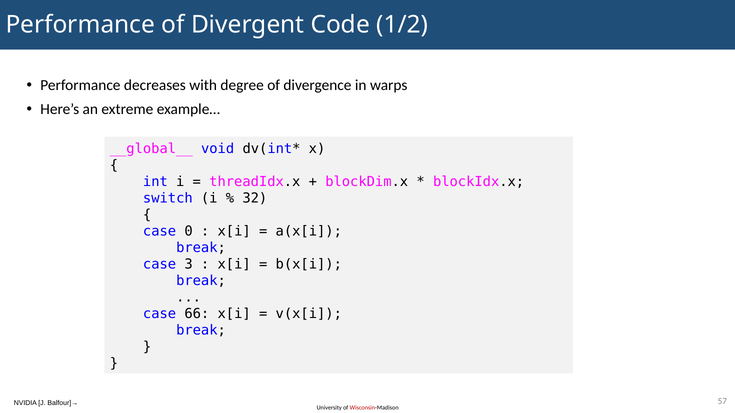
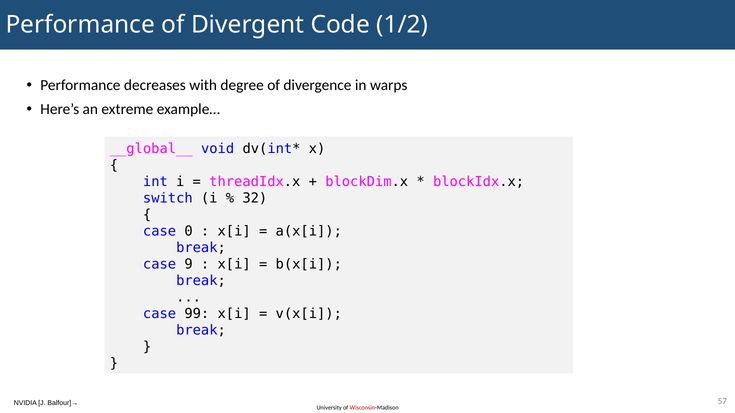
3: 3 -> 9 (189, 264)
66: 66 -> 99 (197, 314)
